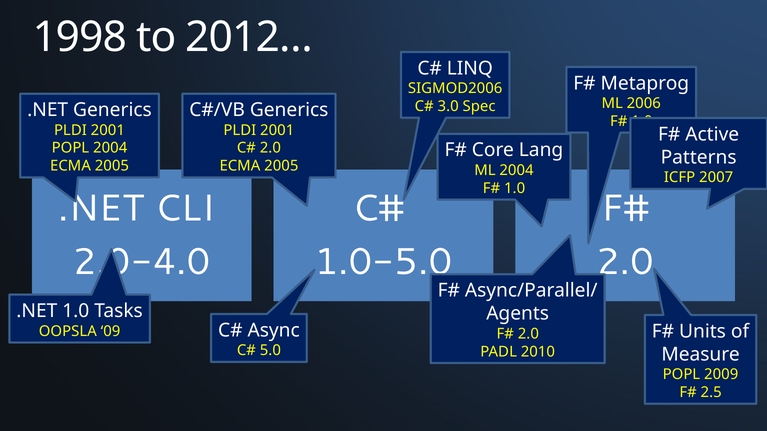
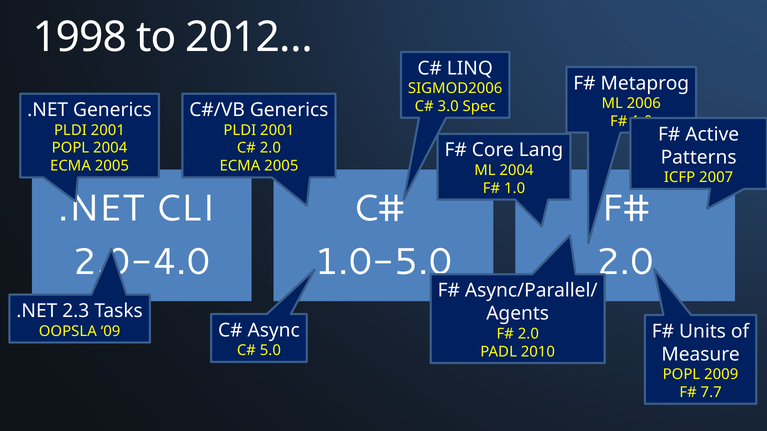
.NET 1.0: 1.0 -> 2.3 (76, 311)
2.5: 2.5 -> 7.7 (711, 393)
